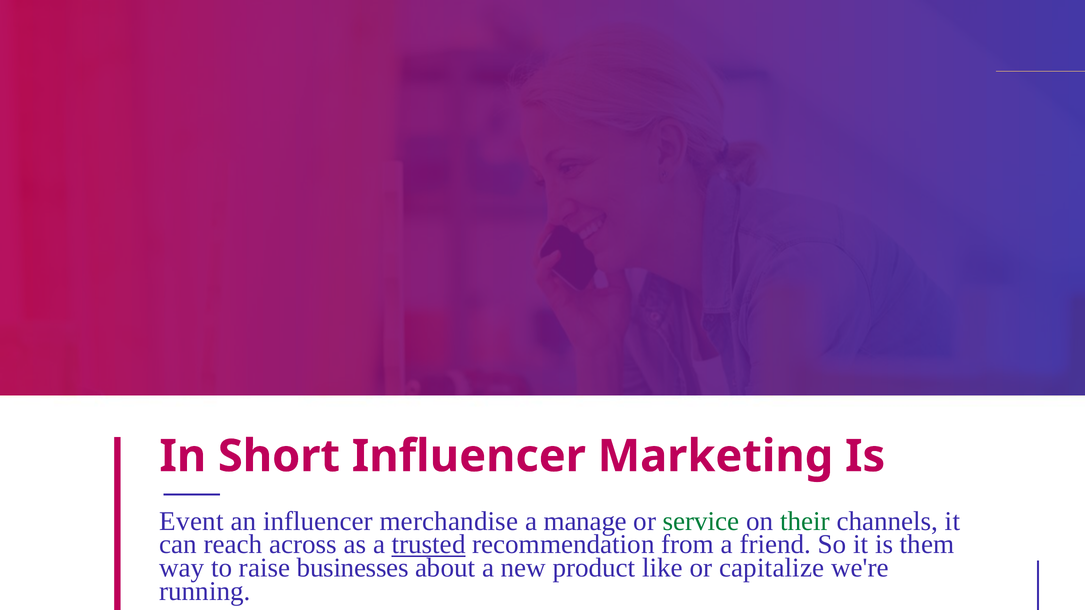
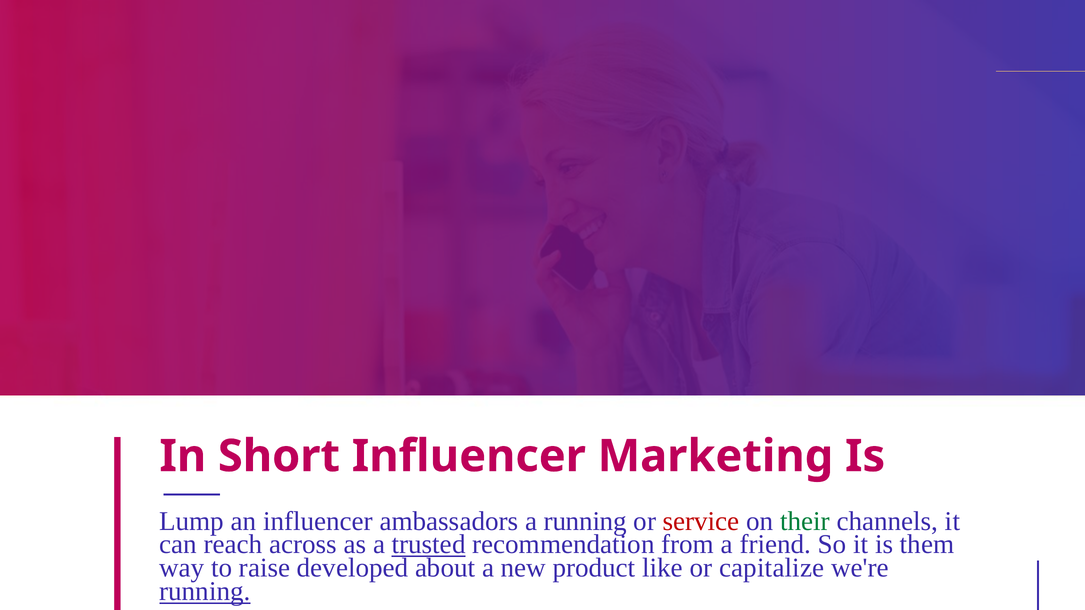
Event: Event -> Lump (192, 521)
merchandise: merchandise -> ambassadors (449, 521)
a manage: manage -> running (585, 521)
service colour: green -> red (701, 521)
businesses: businesses -> developed (353, 568)
running underline: none -> present (205, 592)
